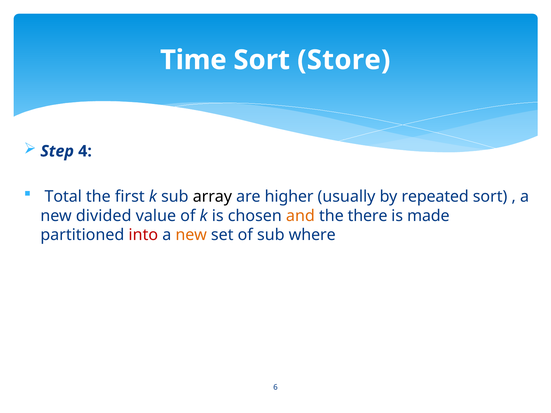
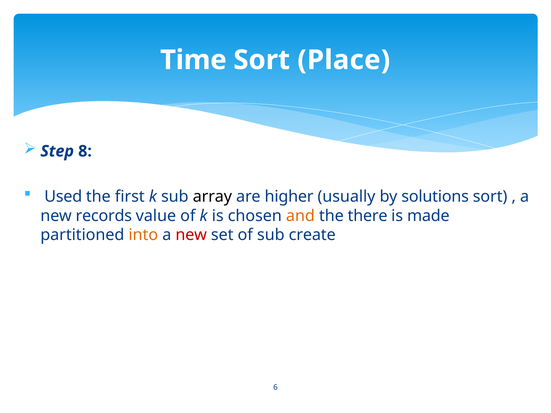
Store: Store -> Place (344, 60)
4: 4 -> 8 (85, 151)
Total: Total -> Used (63, 197)
repeated: repeated -> solutions (435, 197)
divided: divided -> records (104, 216)
into colour: red -> orange (143, 235)
new colour: orange -> red (191, 235)
where: where -> create (312, 235)
